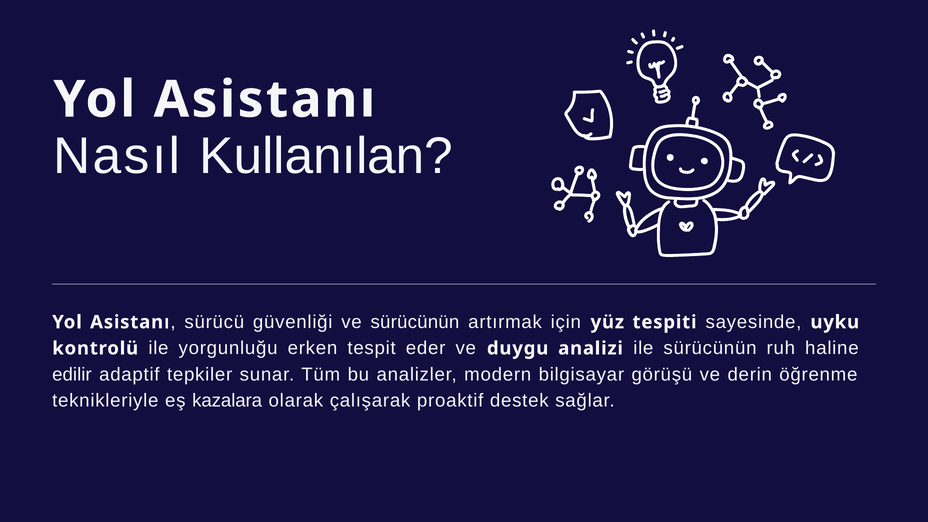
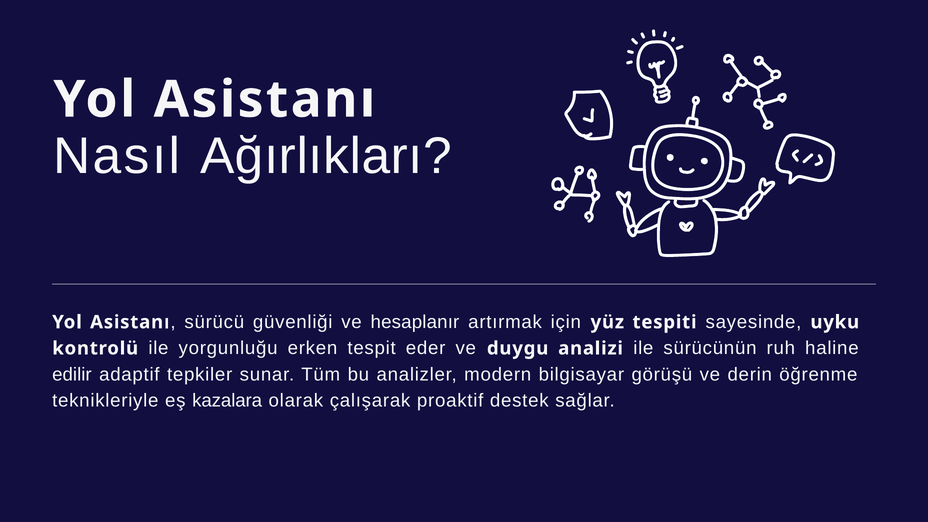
Kullanılan: Kullanılan -> Ağırlıkları (326, 156)
ve sürücünün: sürücünün -> hesaplanır (415, 322)
